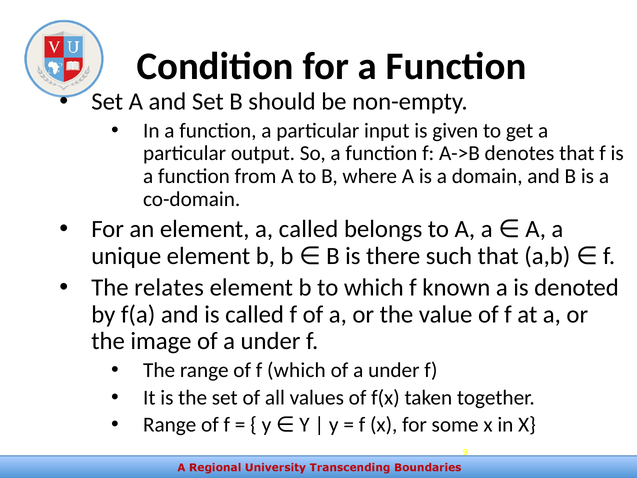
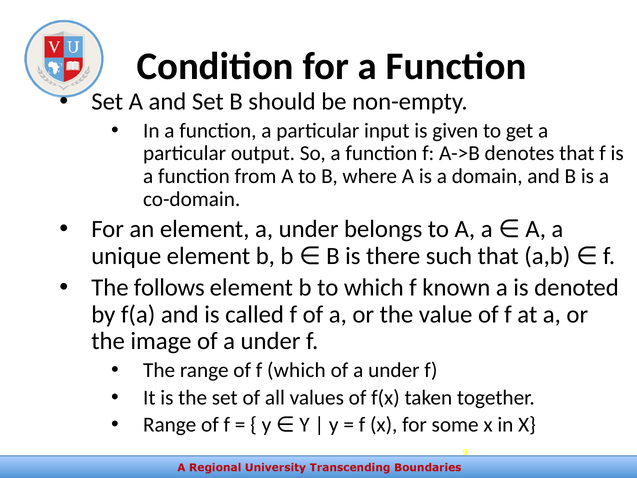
element a called: called -> under (309, 229)
relates: relates -> follows (169, 288)
